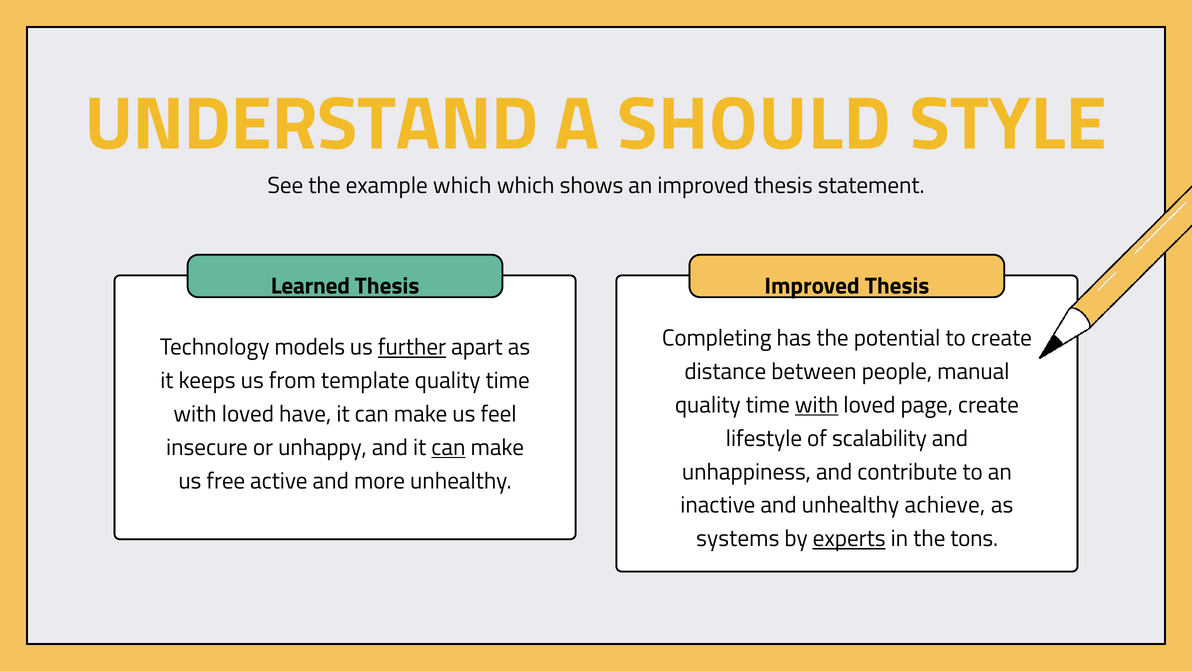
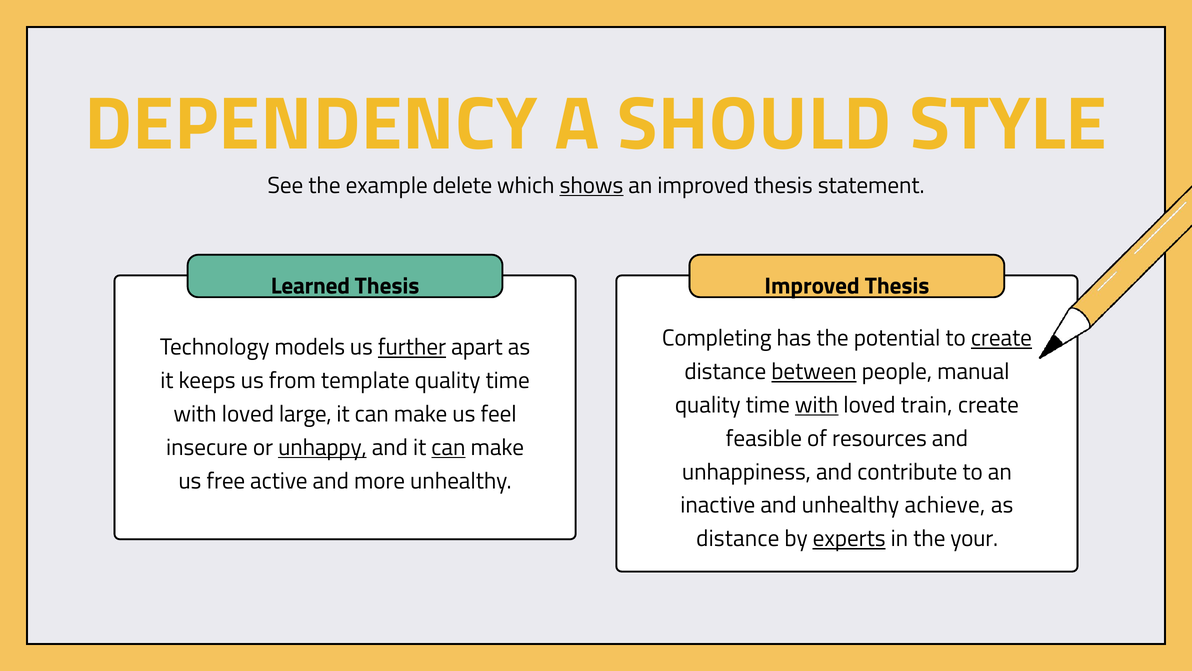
UNDERSTAND: UNDERSTAND -> DEPENDENCY (311, 124)
example which: which -> delete (462, 185)
shows underline: none -> present (592, 185)
create underline: none -> present (1001, 338)
between underline: none -> present (814, 371)
page: page -> train (927, 405)
have: have -> large (305, 414)
lifestyle: lifestyle -> feasible (764, 438)
scalability: scalability -> resources (879, 438)
unhappy underline: none -> present (322, 447)
systems: systems -> distance (738, 538)
tons: tons -> your (974, 538)
